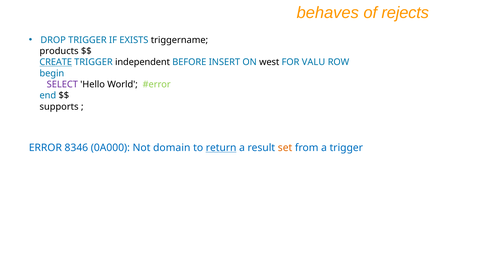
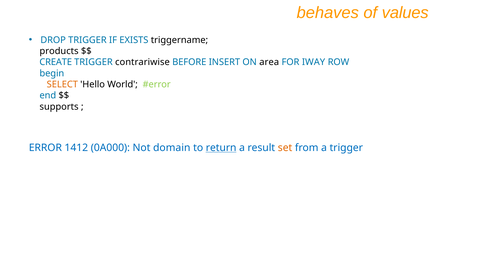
rejects: rejects -> values (405, 13)
CREATE underline: present -> none (56, 62)
independent: independent -> contrariwise (142, 62)
west: west -> area (269, 62)
VALU: VALU -> IWAY (314, 62)
SELECT colour: purple -> orange (62, 84)
8346: 8346 -> 1412 (76, 148)
